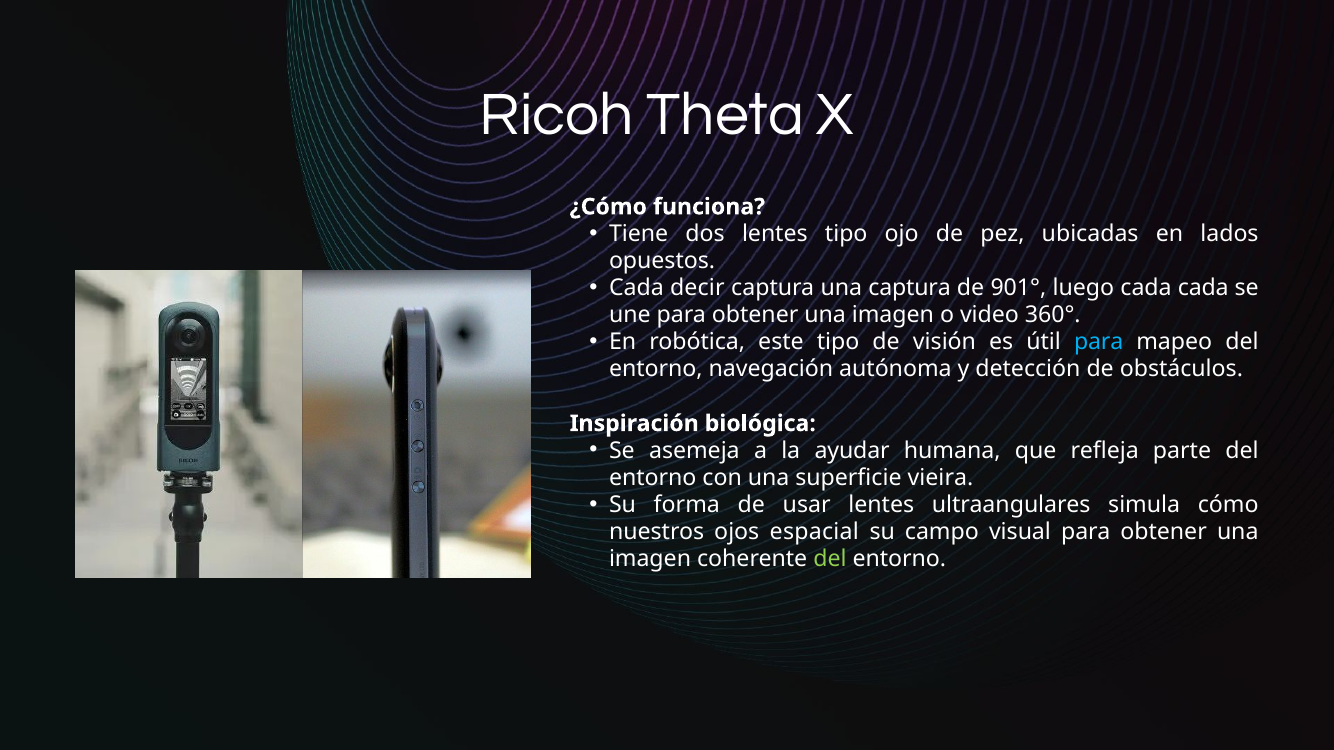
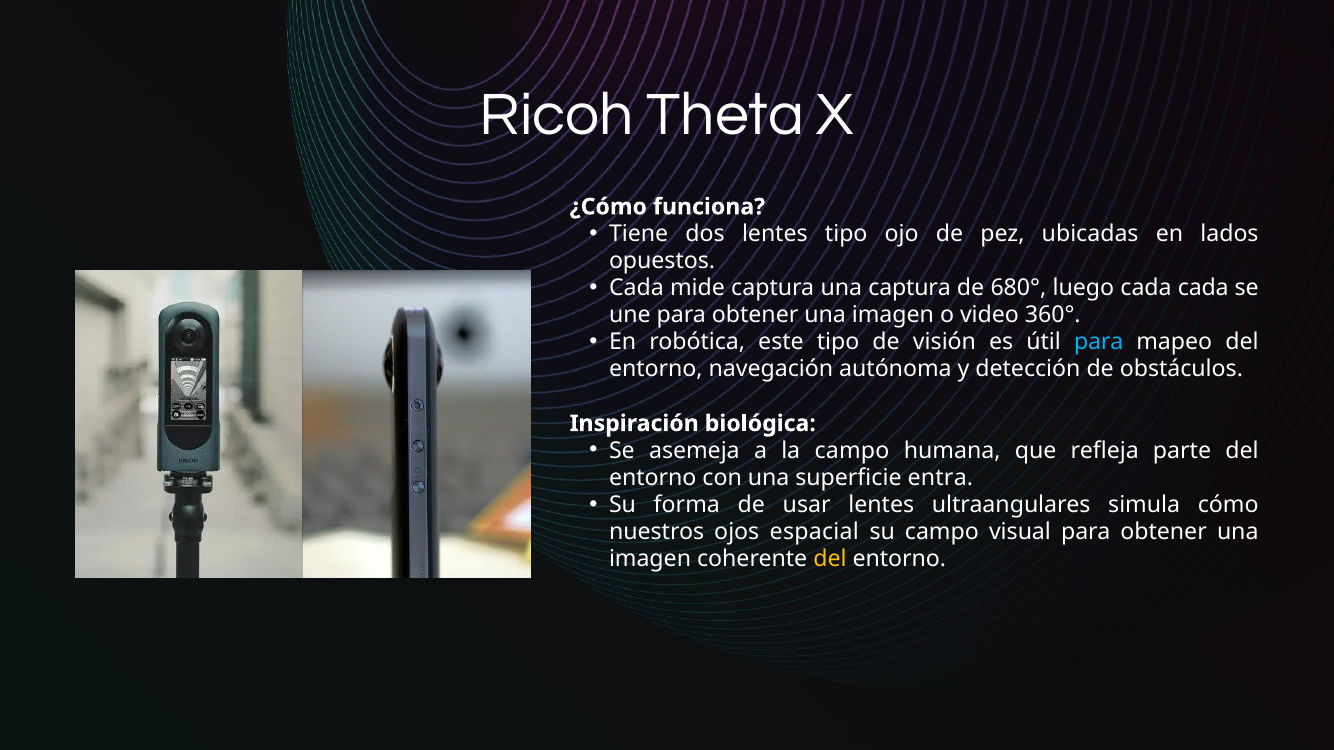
decir: decir -> mide (697, 288)
901°: 901° -> 680° (1018, 288)
la ayudar: ayudar -> campo (852, 451)
vieira: vieira -> entra (940, 478)
del colour: light green -> yellow (830, 559)
